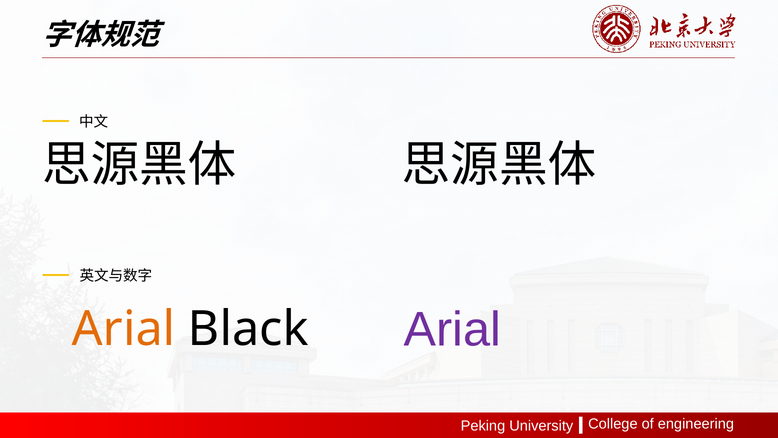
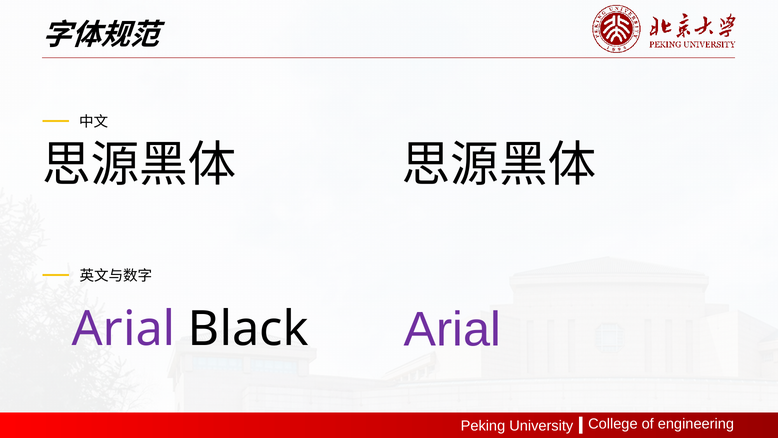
Arial colour: orange -> purple (124, 329)
